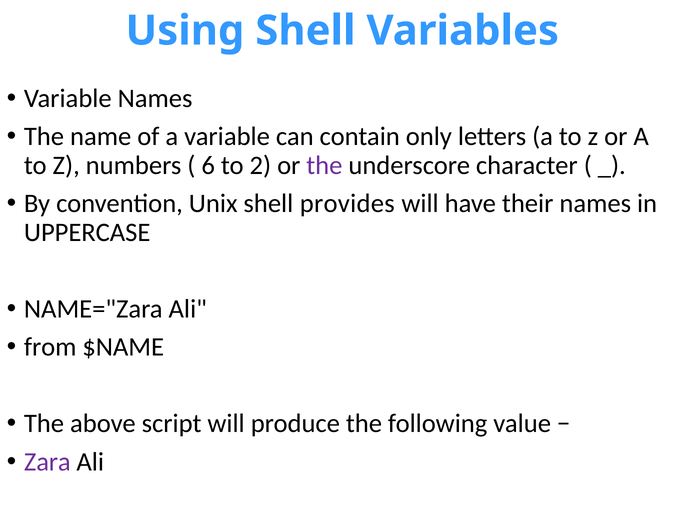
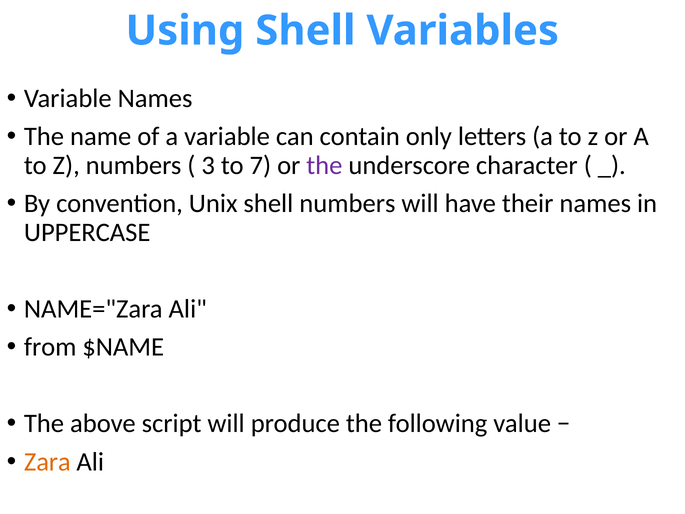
6: 6 -> 3 (208, 165)
2: 2 -> 7 (260, 165)
shell provides: provides -> numbers (347, 203)
Zara colour: purple -> orange (47, 462)
